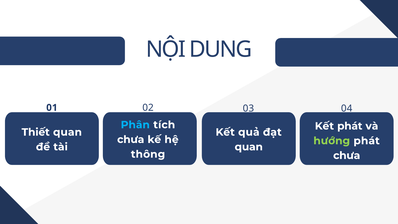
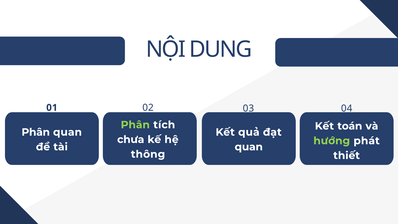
Phân colour: light blue -> light green (135, 125)
Kết phát: phát -> toán (350, 126)
Thiết: Thiết -> Phân (36, 132)
chưa: chưa -> thiết (347, 155)
